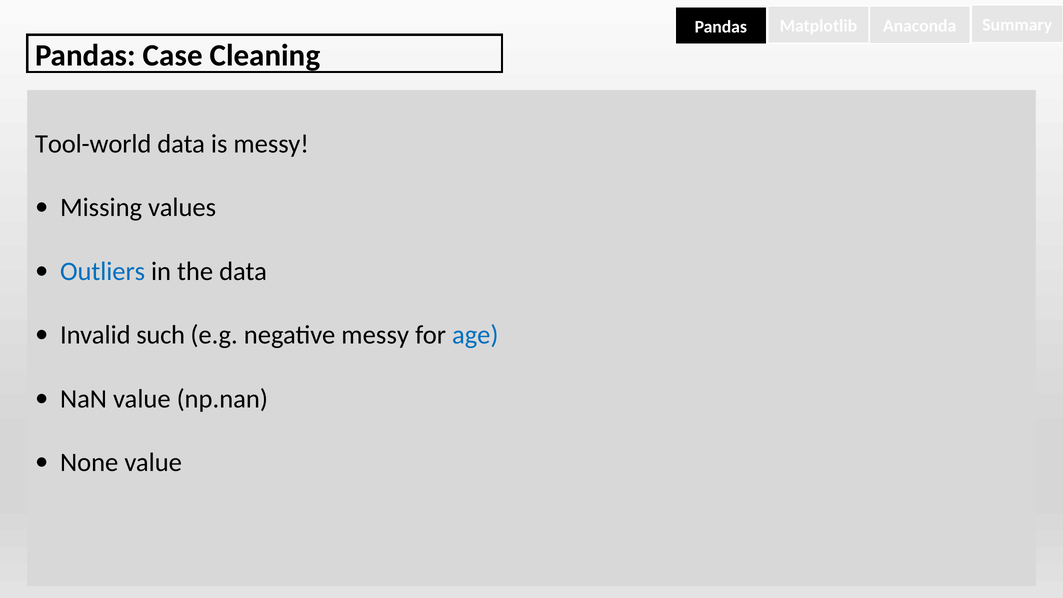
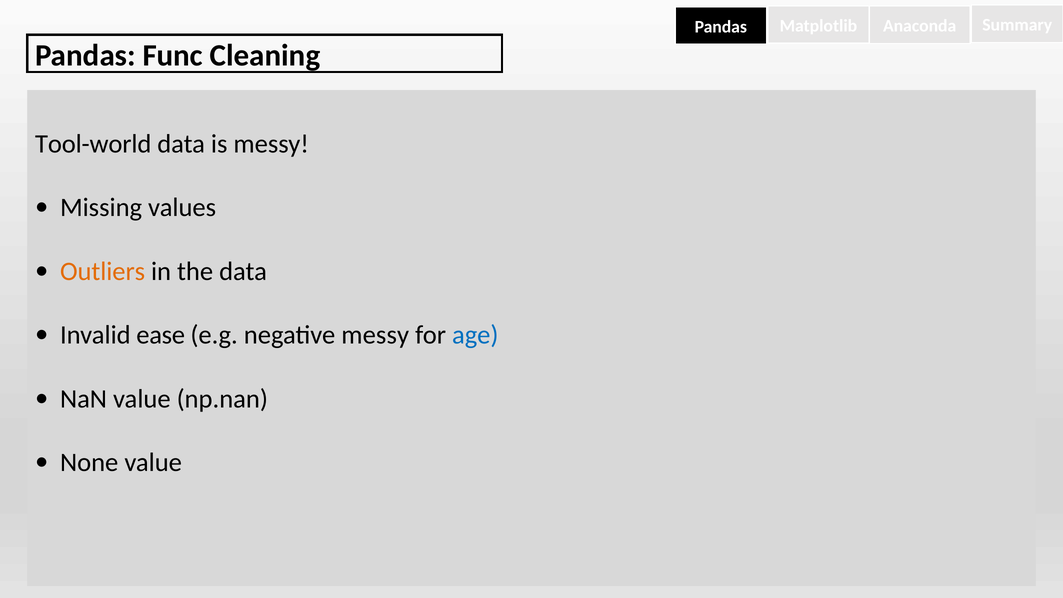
Case: Case -> Func (173, 56)
Outliers colour: blue -> orange (103, 271)
such: such -> ease (161, 335)
